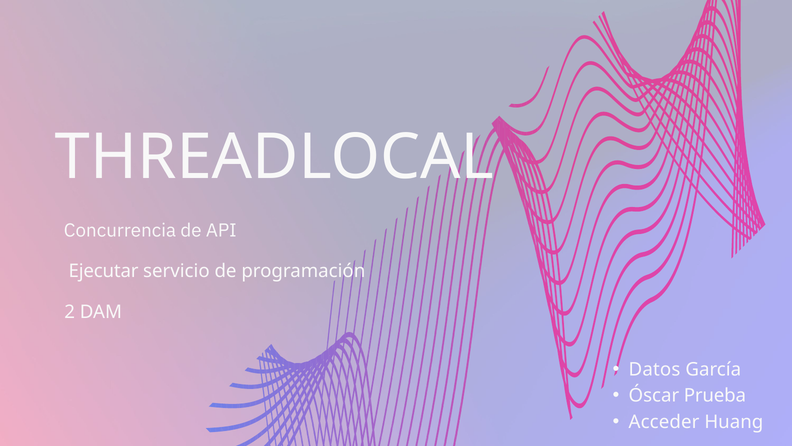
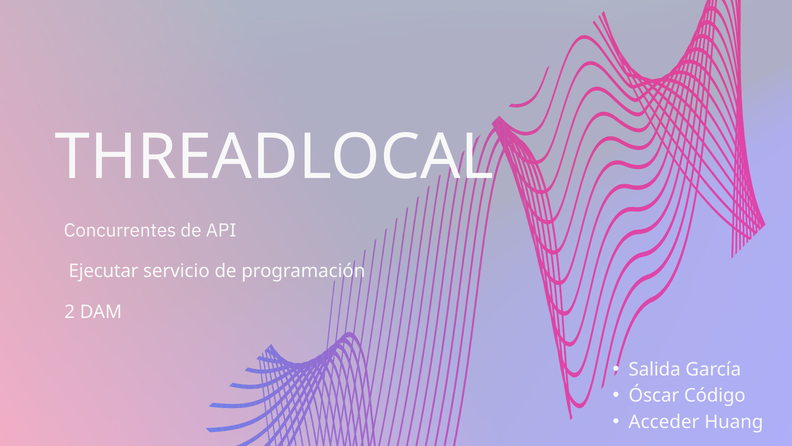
Concurrencia: Concurrencia -> Concurrentes (120, 230)
Datos: Datos -> Salida (655, 369)
Prueba: Prueba -> Código (715, 395)
